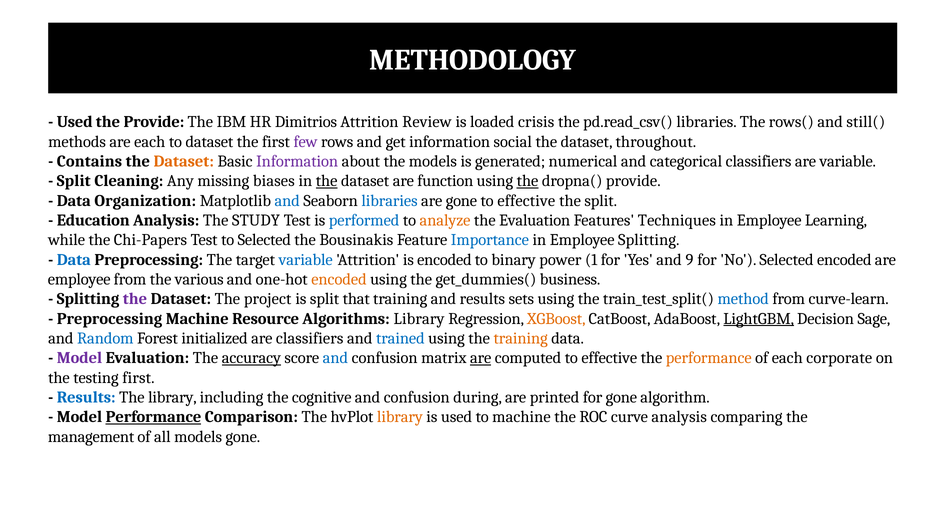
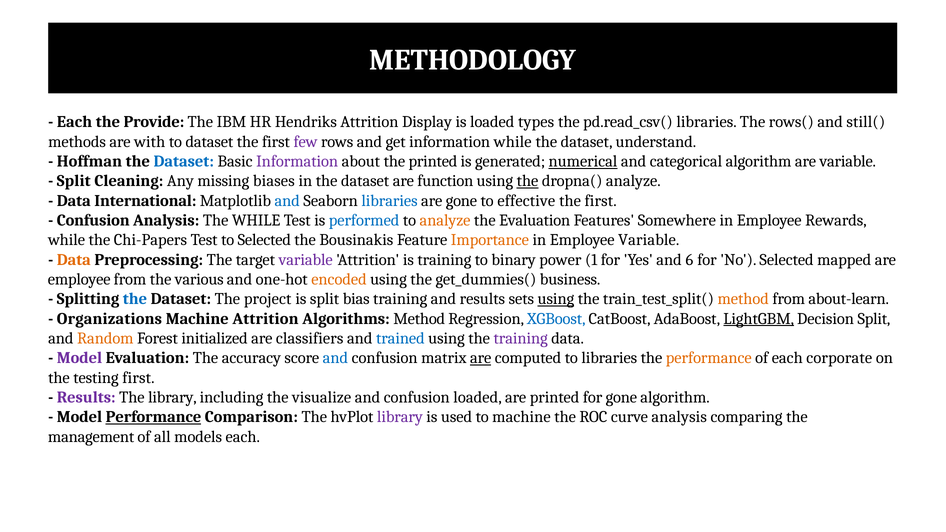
Used: Used -> Each (74, 122)
Dimitrios: Dimitrios -> Hendriks (306, 122)
Review: Review -> Display (427, 122)
crisis: crisis -> types (536, 122)
are each: each -> with (150, 142)
information social: social -> while (513, 142)
throughout: throughout -> understand (656, 142)
Contains: Contains -> Hoffman (89, 161)
Dataset colour: orange -> blue (184, 161)
the models: models -> printed (433, 161)
numerical underline: none -> present (583, 161)
categorical classifiers: classifiers -> algorithm (759, 161)
the underline: present -> none (327, 181)
dropna( provide: provide -> analyze (633, 181)
Organization: Organization -> International (145, 201)
split: split -> first (601, 201)
Education: Education -> Confusion (93, 220)
The STUDY: STUDY -> WHILE (256, 220)
Techniques: Techniques -> Somewhere (677, 220)
Learning: Learning -> Rewards (836, 220)
Importance colour: blue -> orange (490, 240)
Employee Splitting: Splitting -> Variable (649, 240)
Data colour: blue -> orange (74, 260)
variable colour: blue -> purple (306, 260)
is encoded: encoded -> training (444, 260)
9: 9 -> 6 (689, 260)
Selected encoded: encoded -> mapped (844, 260)
the colour: purple -> blue (135, 299)
that: that -> bias (356, 299)
using underline: none -> present (556, 299)
method colour: blue -> orange (743, 299)
curve-learn: curve-learn -> about-learn (849, 299)
Preprocessing: Preprocessing -> Organizations (109, 319)
Machine Resource: Resource -> Attrition (265, 319)
Algorithms Library: Library -> Method (419, 319)
XGBoost colour: orange -> blue (556, 319)
Decision Sage: Sage -> Split (874, 319)
Random colour: blue -> orange (105, 339)
training colour: orange -> purple (521, 339)
accuracy underline: present -> none (251, 358)
computed to effective: effective -> libraries (609, 358)
Results colour: blue -> purple (86, 398)
cognitive: cognitive -> visualize (322, 398)
confusion during: during -> loaded (478, 398)
library colour: orange -> purple (400, 417)
models gone: gone -> each (243, 437)
